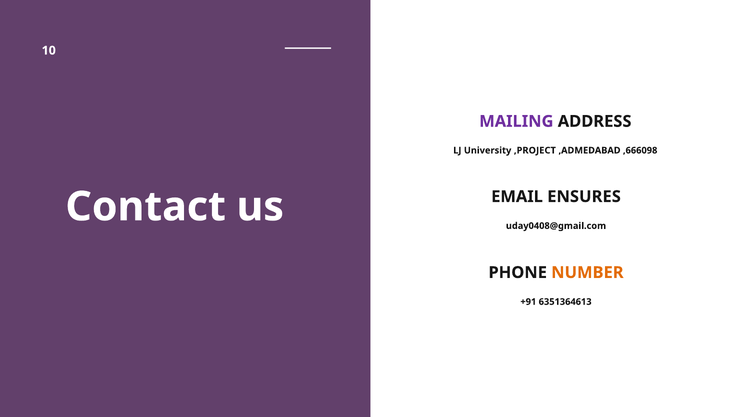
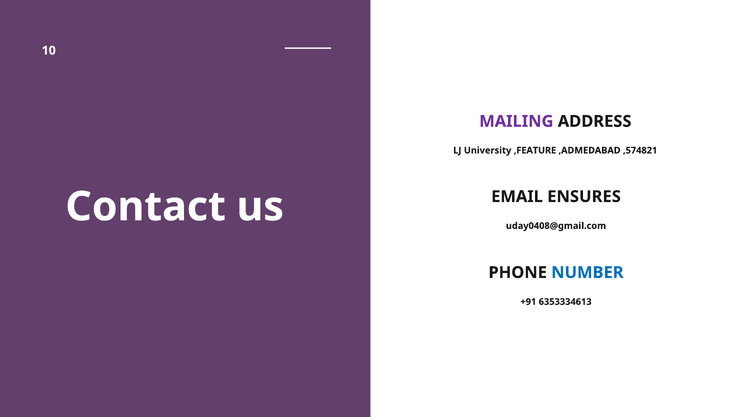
,PROJECT: ,PROJECT -> ,FEATURE (535, 150)
,666098: ,666098 -> ,574821 (640, 150)
NUMBER colour: orange -> blue (587, 272)
6351364613: 6351364613 -> 6353334613 (565, 302)
